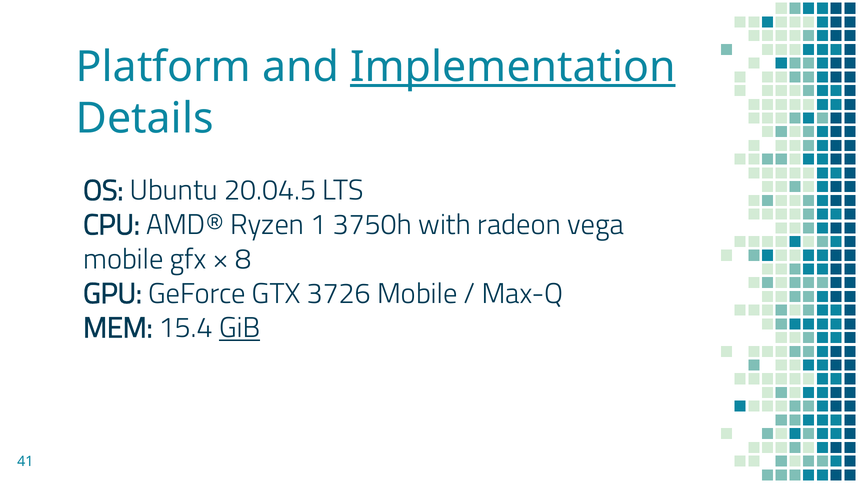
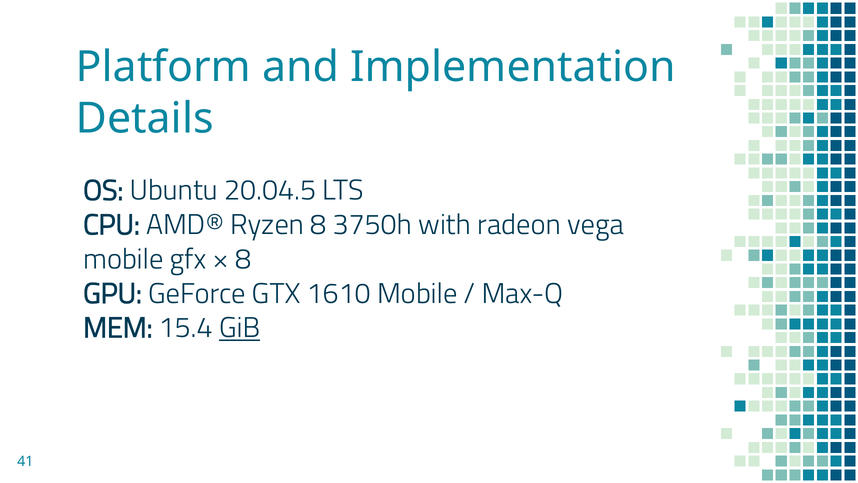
Implementation underline: present -> none (513, 67)
Ryzen 1: 1 -> 8 (318, 225)
3726: 3726 -> 1610 (339, 293)
